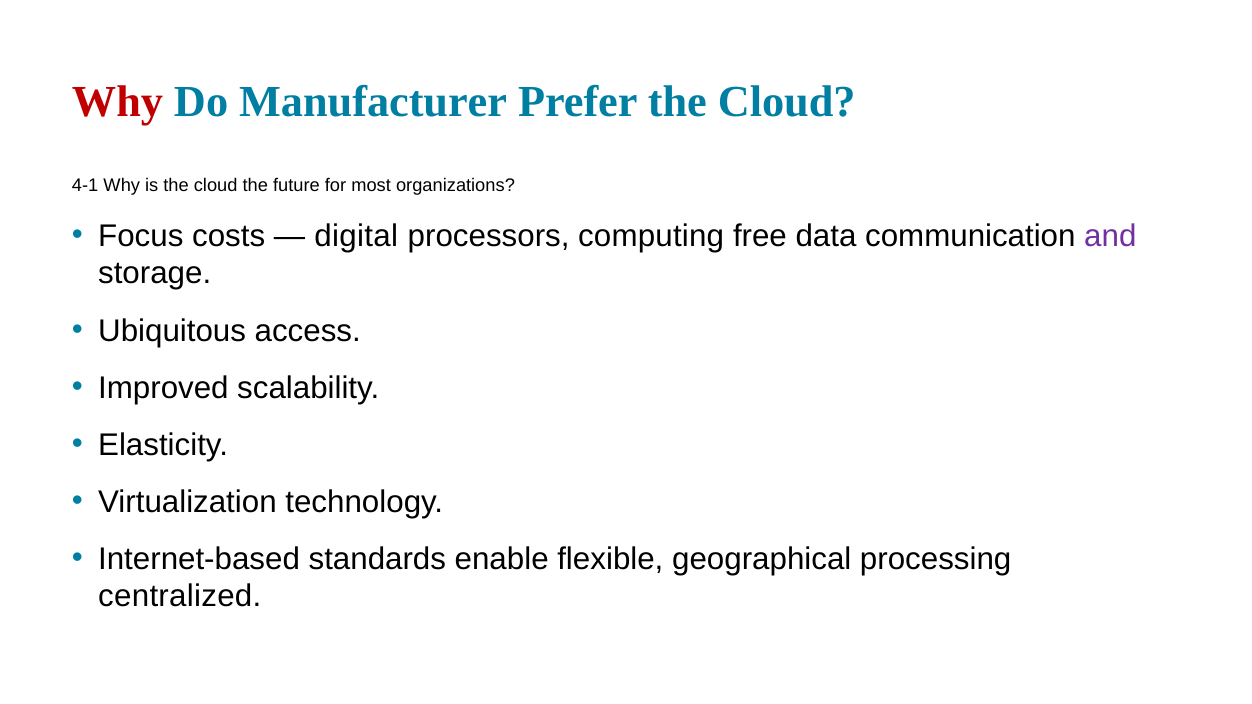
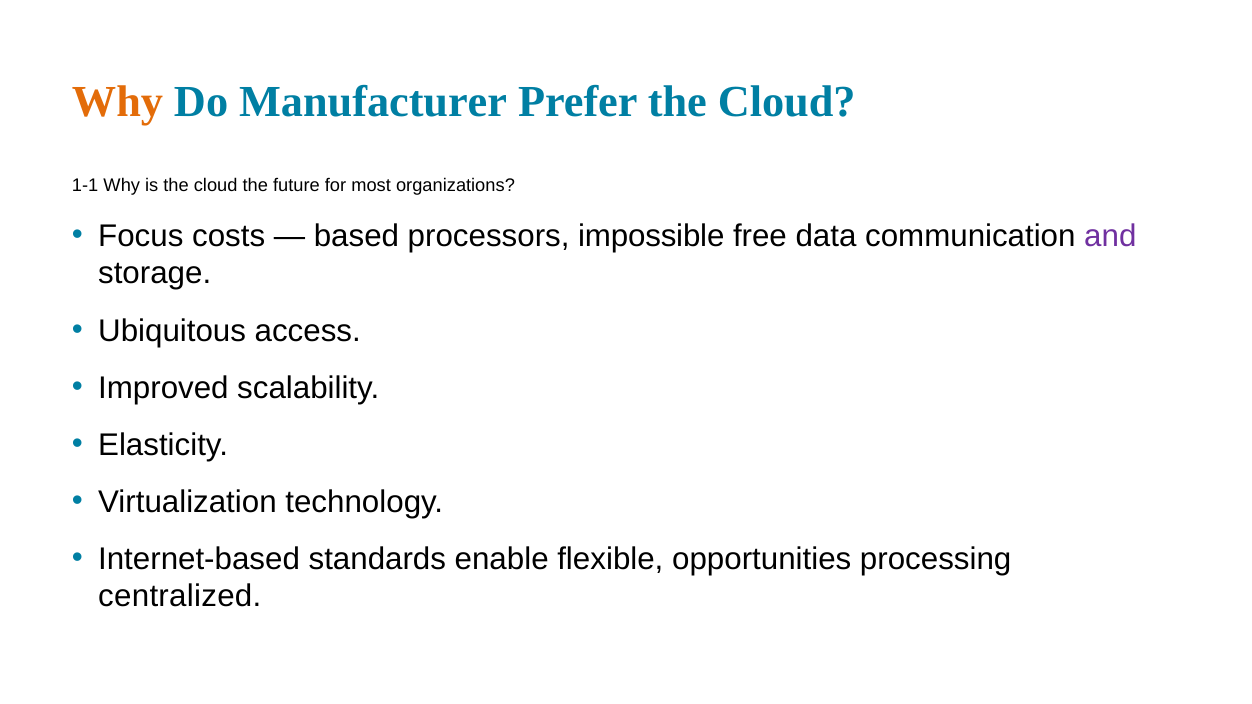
Why colour: red -> orange (117, 102)
4-1: 4-1 -> 1-1 (85, 186)
digital: digital -> based (356, 236)
computing: computing -> impossible (651, 236)
geographical: geographical -> opportunities (762, 559)
